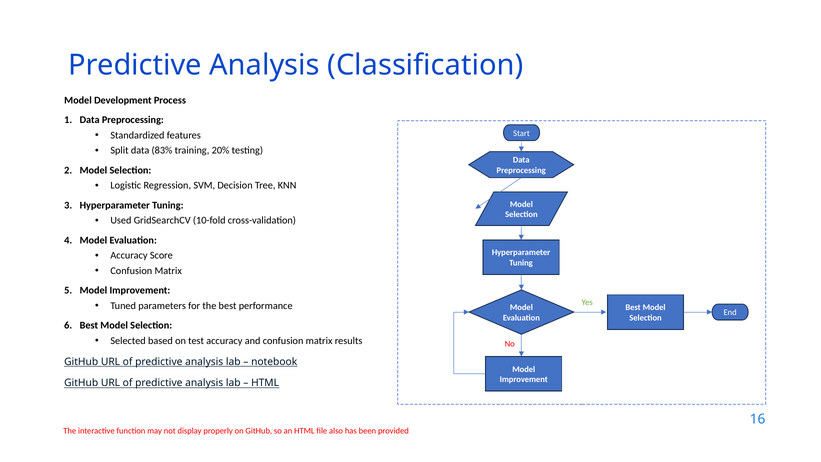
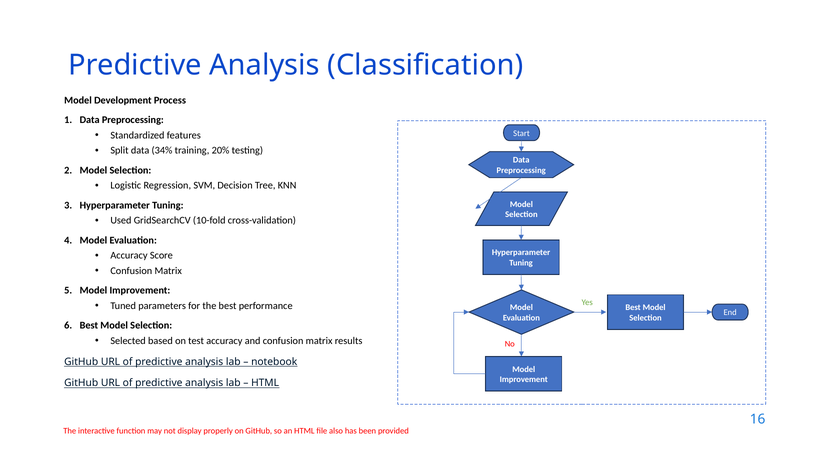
83%: 83% -> 34% (162, 151)
